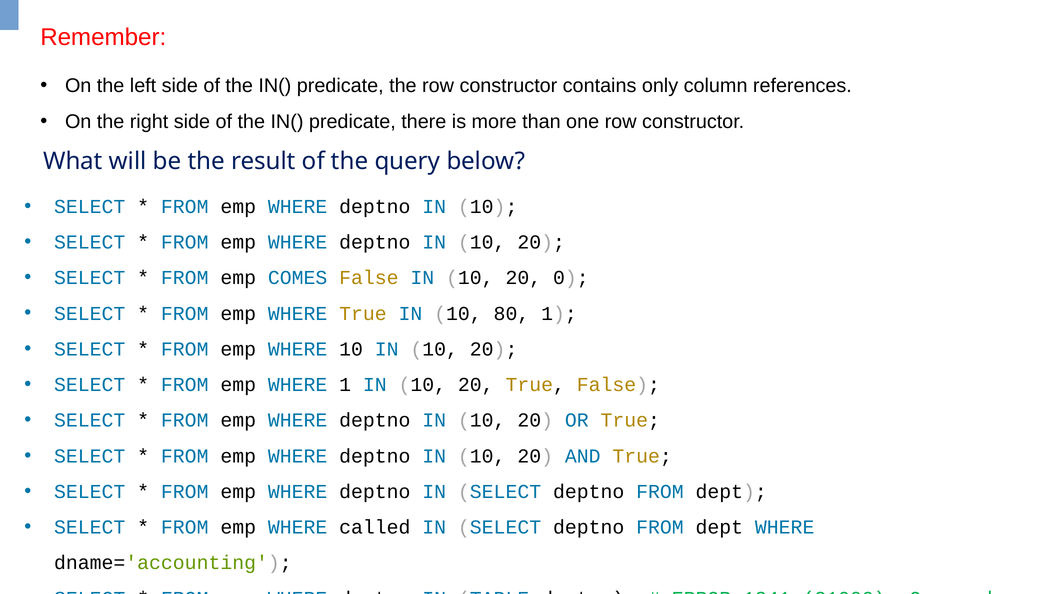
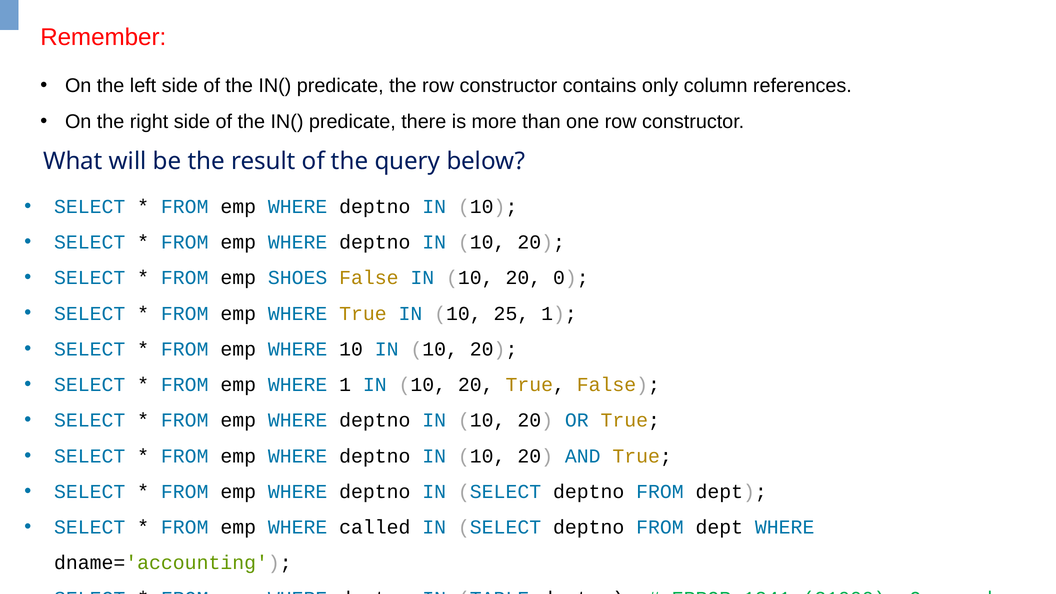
COMES: COMES -> SHOES (298, 278)
80: 80 -> 25 (511, 313)
